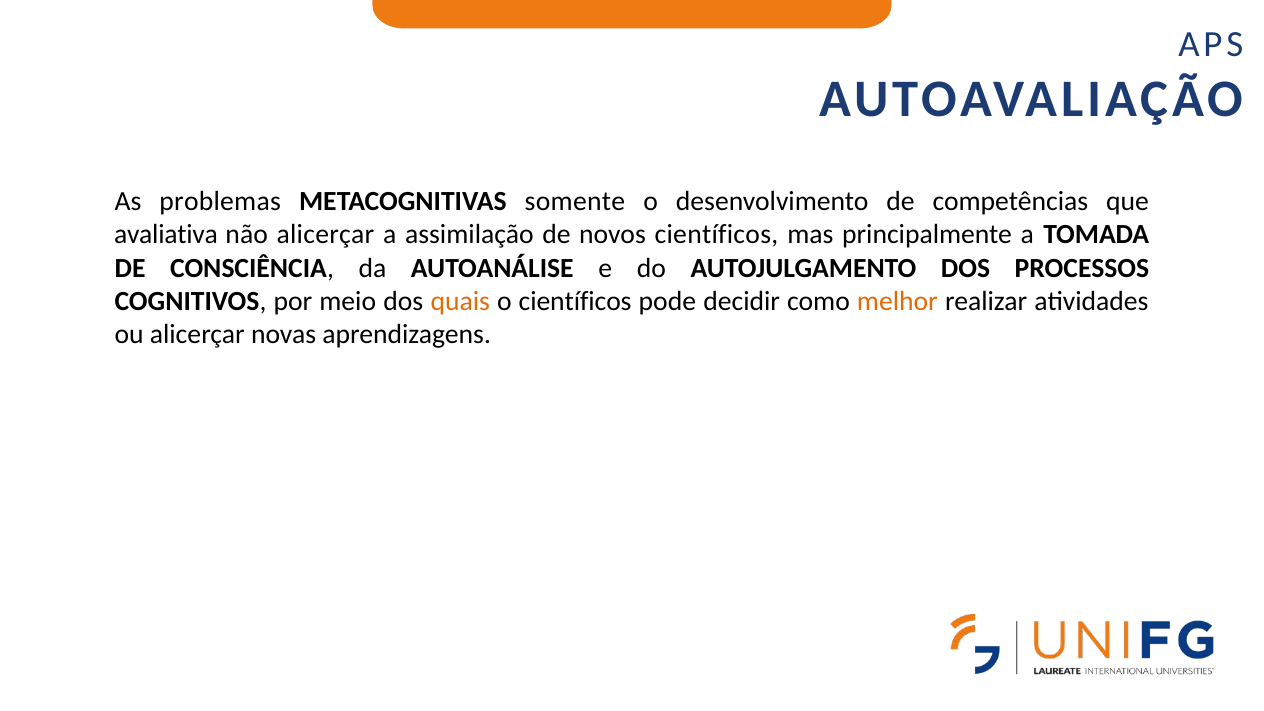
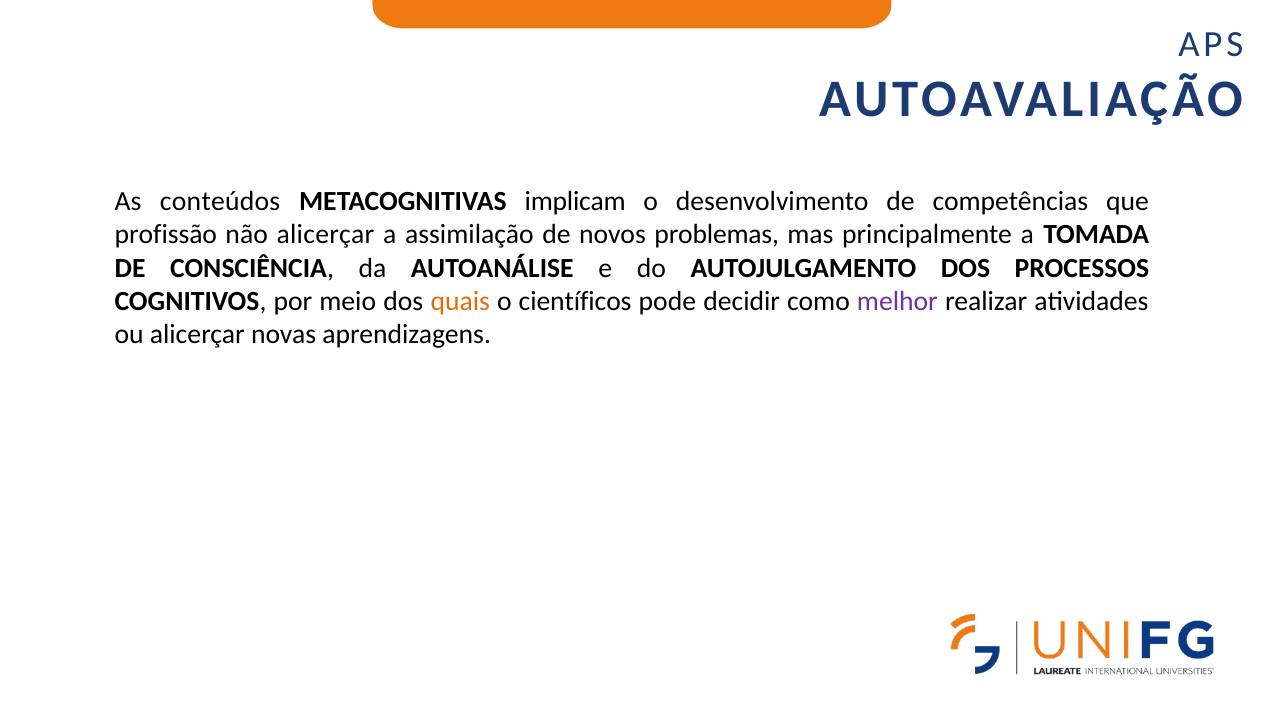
problemas: problemas -> conteúdos (220, 202)
somente: somente -> implicam (575, 202)
avaliativa: avaliativa -> profissão (166, 235)
novos científicos: científicos -> problemas (717, 235)
melhor colour: orange -> purple (897, 301)
